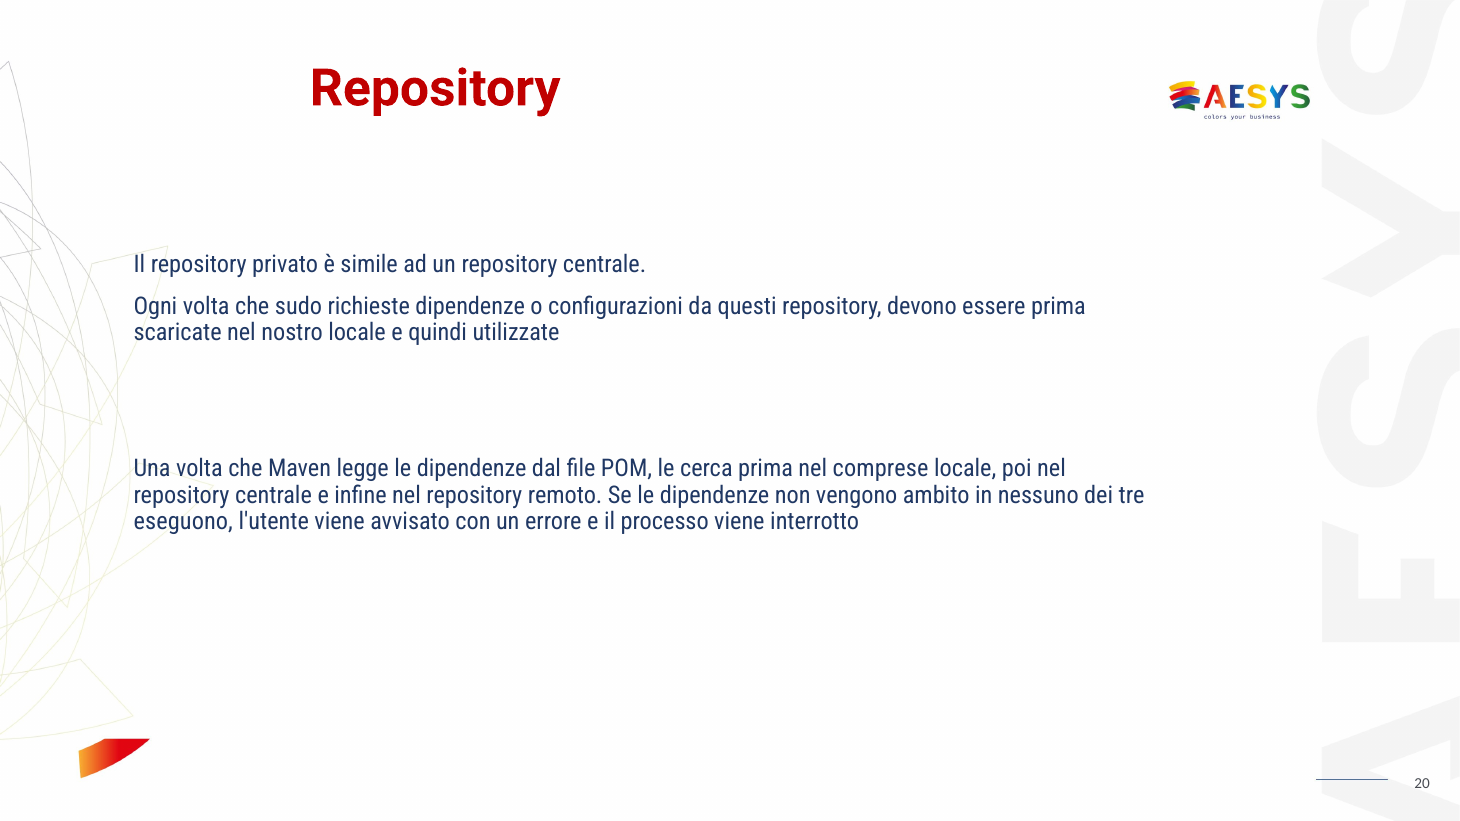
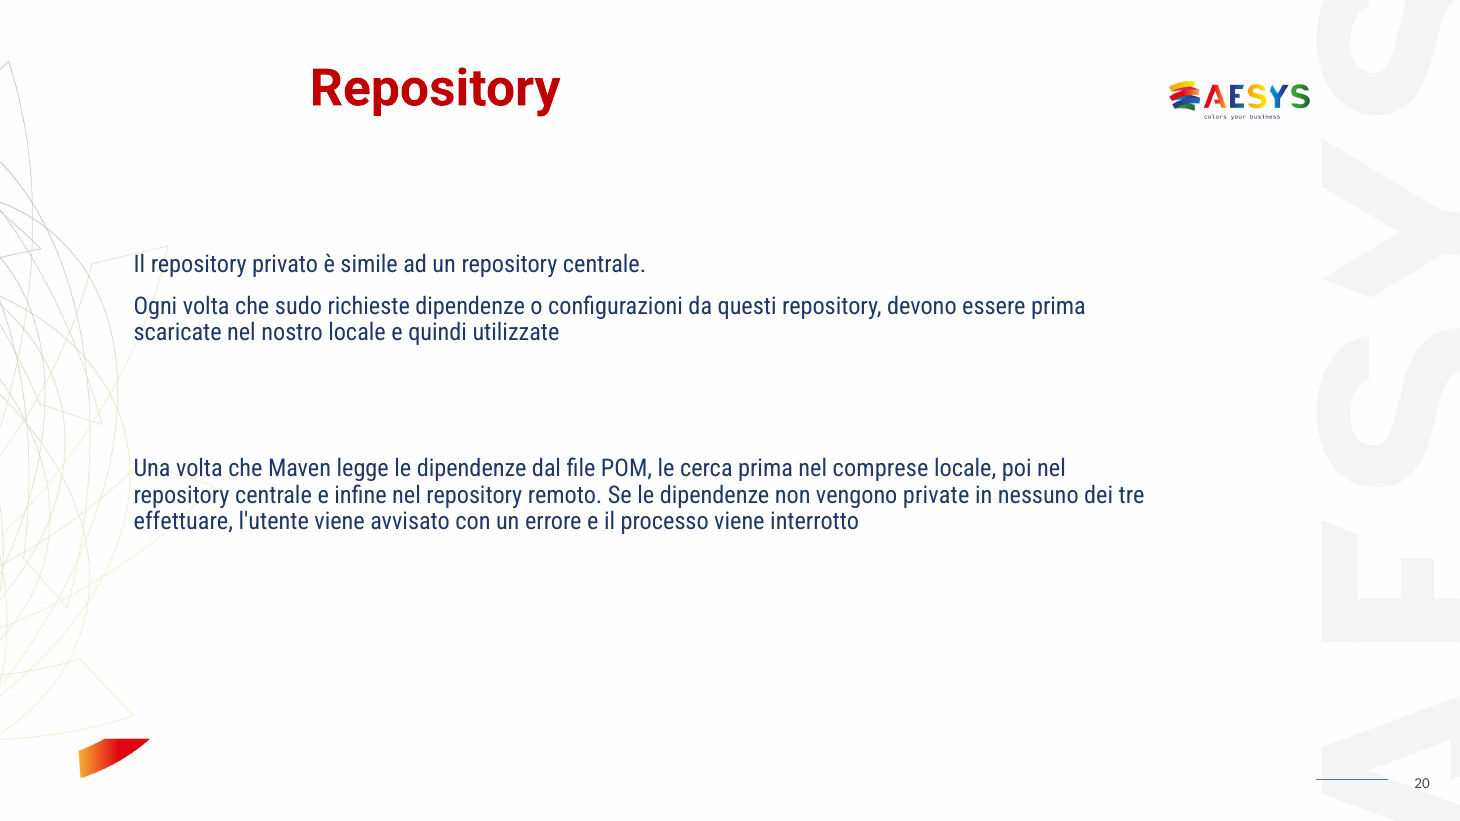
ambito: ambito -> private (936, 495)
eseguono: eseguono -> effettuare (183, 522)
